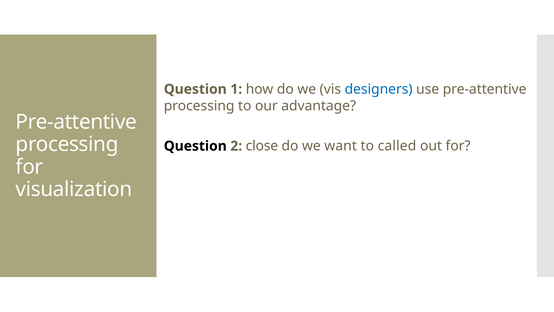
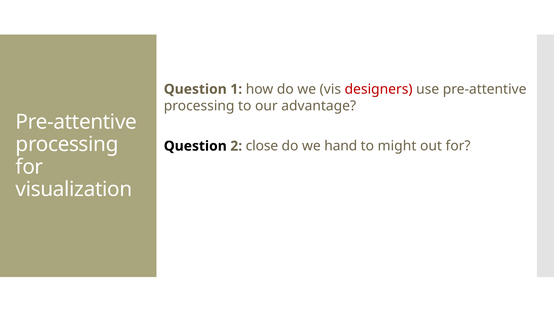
designers colour: blue -> red (379, 89)
want: want -> hand (341, 146)
called: called -> might (397, 146)
